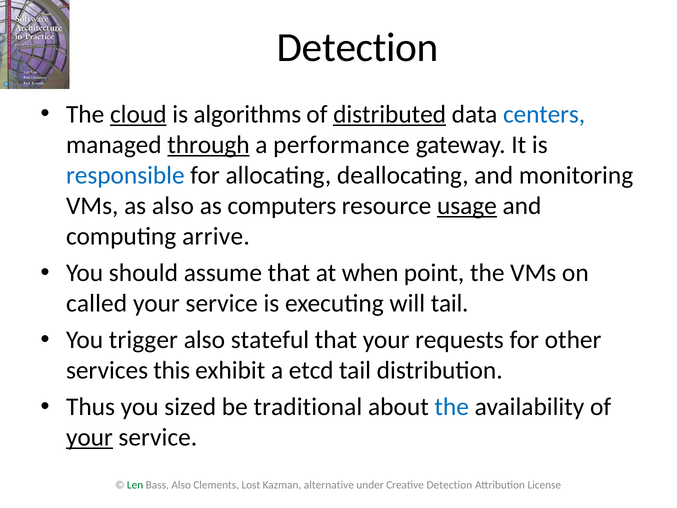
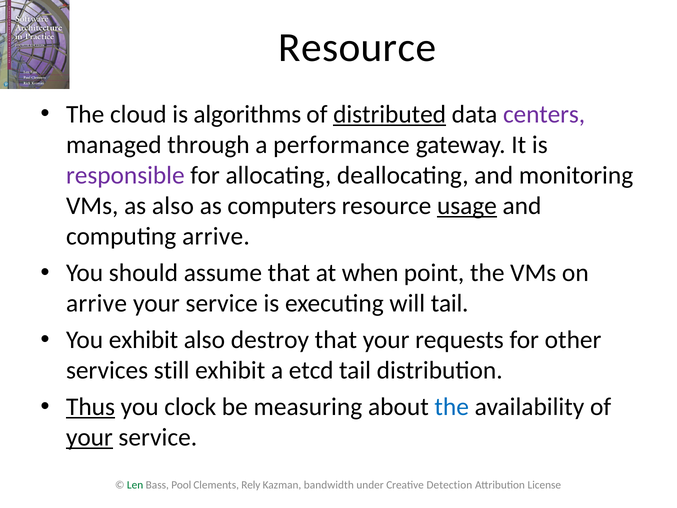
Detection: Detection -> Resource (357, 47)
cloud underline: present -> none (138, 114)
centers colour: blue -> purple (544, 114)
through underline: present -> none (208, 145)
responsible colour: blue -> purple (125, 175)
called: called -> arrive (97, 303)
You trigger: trigger -> exhibit (144, 340)
stateful: stateful -> destroy (270, 340)
this: this -> still (172, 370)
Thus underline: none -> present (91, 407)
sized: sized -> clock (190, 407)
traditional: traditional -> measuring (308, 407)
Bass Also: Also -> Pool (181, 485)
Lost: Lost -> Rely (251, 485)
alternative: alternative -> bandwidth (329, 485)
